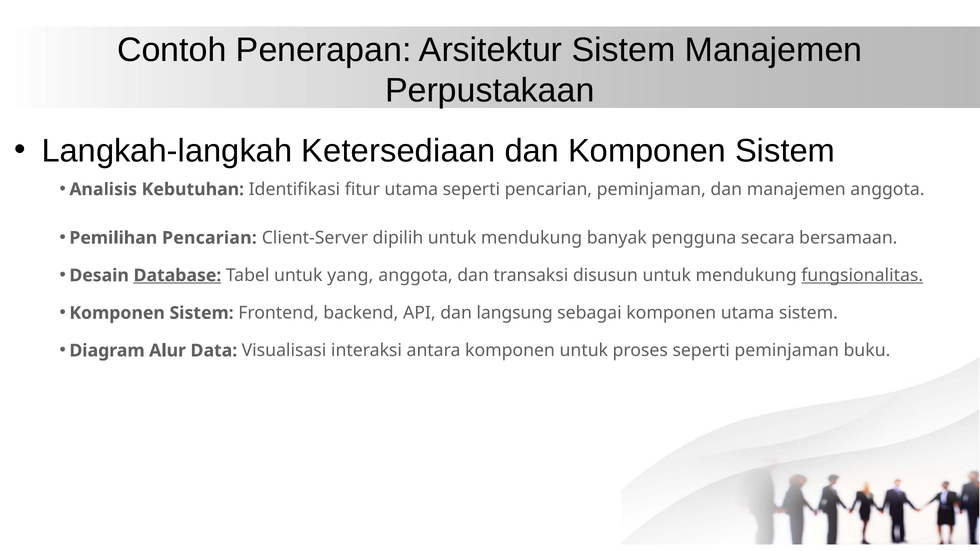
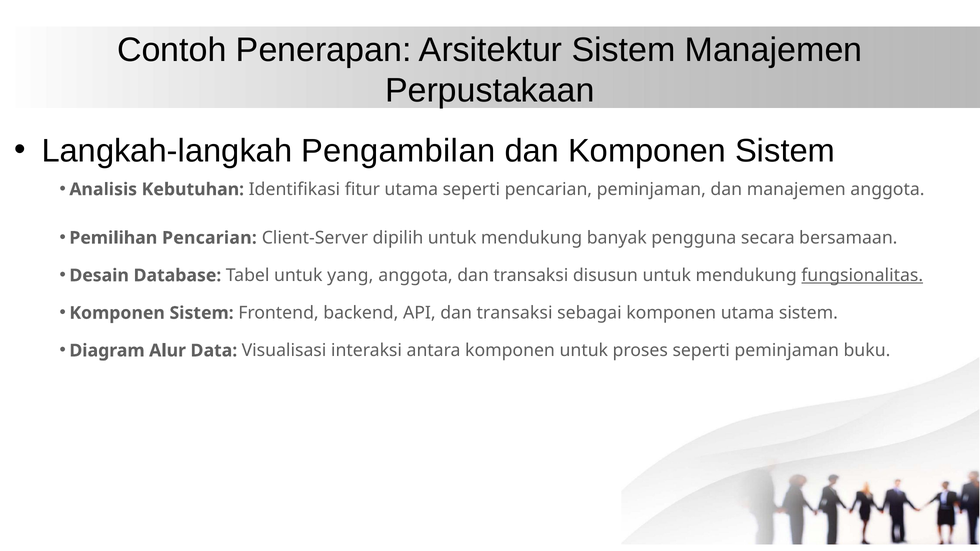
Ketersediaan: Ketersediaan -> Pengambilan (398, 151)
Database underline: present -> none (177, 276)
API dan langsung: langsung -> transaksi (515, 313)
